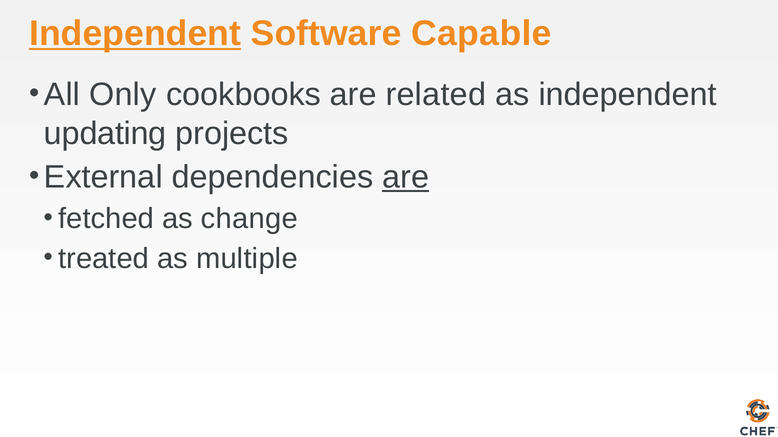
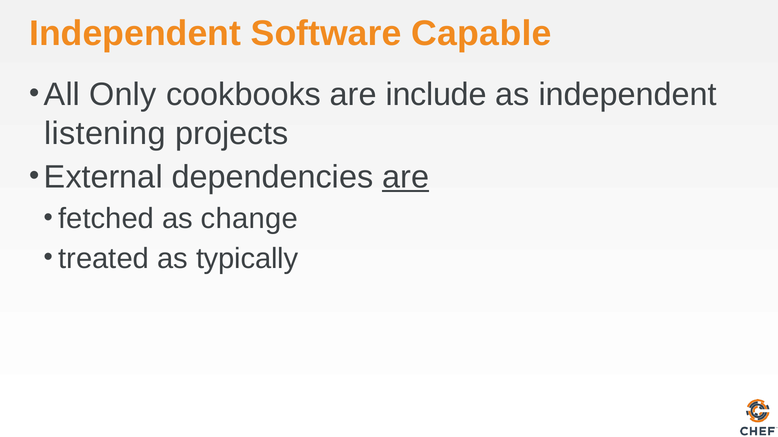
Independent underline: present -> none (135, 34)
related: related -> include (436, 95)
updating: updating -> listening (105, 134)
multiple: multiple -> typically (247, 259)
